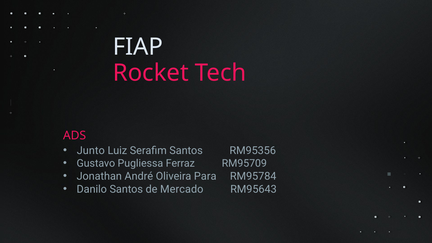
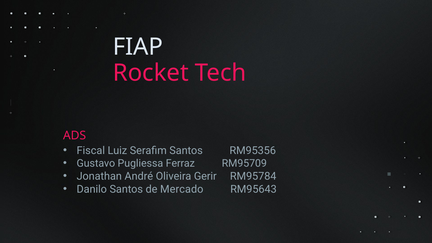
Junto: Junto -> Fiscal (91, 151)
Para: Para -> Gerir (205, 176)
